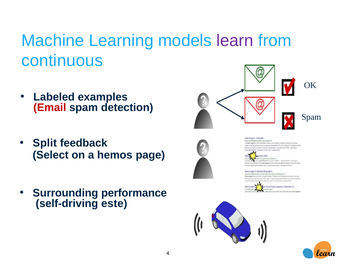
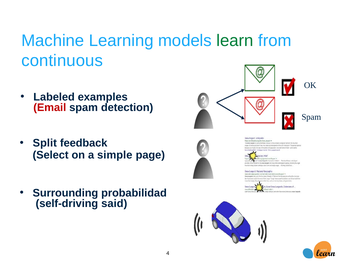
learn colour: purple -> green (235, 40)
hemos: hemos -> simple (115, 155)
performance: performance -> probabilidad (134, 193)
este: este -> said (114, 203)
